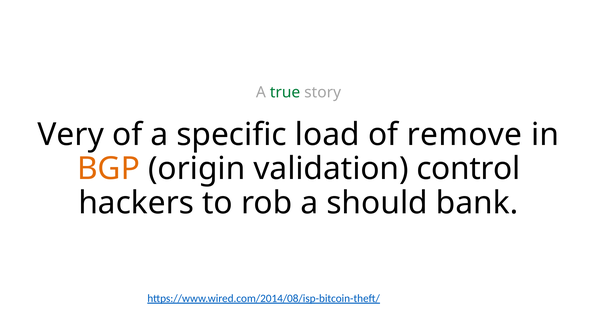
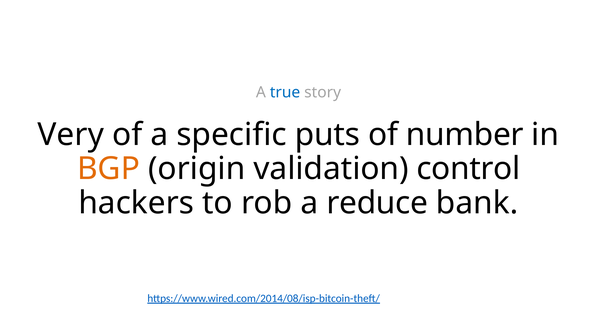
true colour: green -> blue (285, 92)
load: load -> puts (327, 135)
remove: remove -> number (465, 135)
should: should -> reduce (377, 203)
